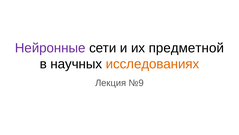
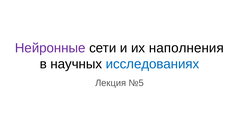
предметной: предметной -> наполнения (186, 48)
исследованиях colour: orange -> blue (152, 64)
№9: №9 -> №5 (136, 83)
